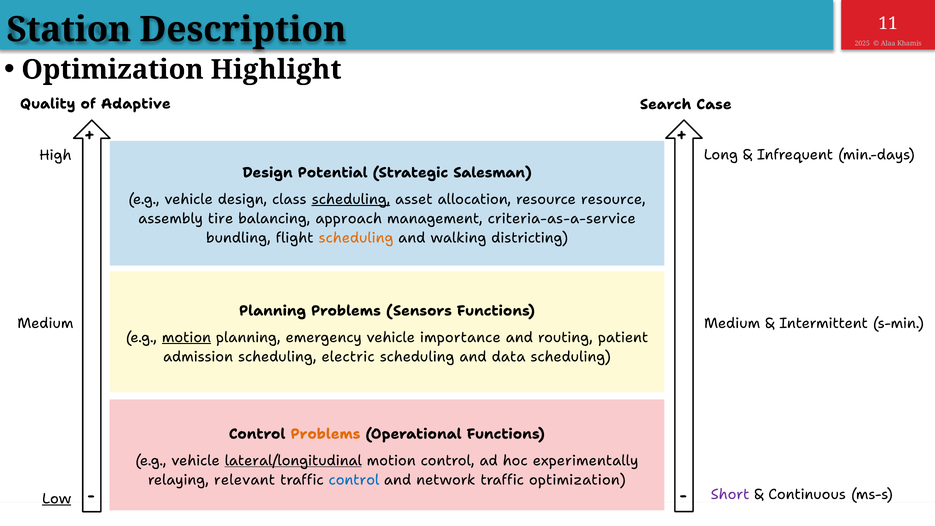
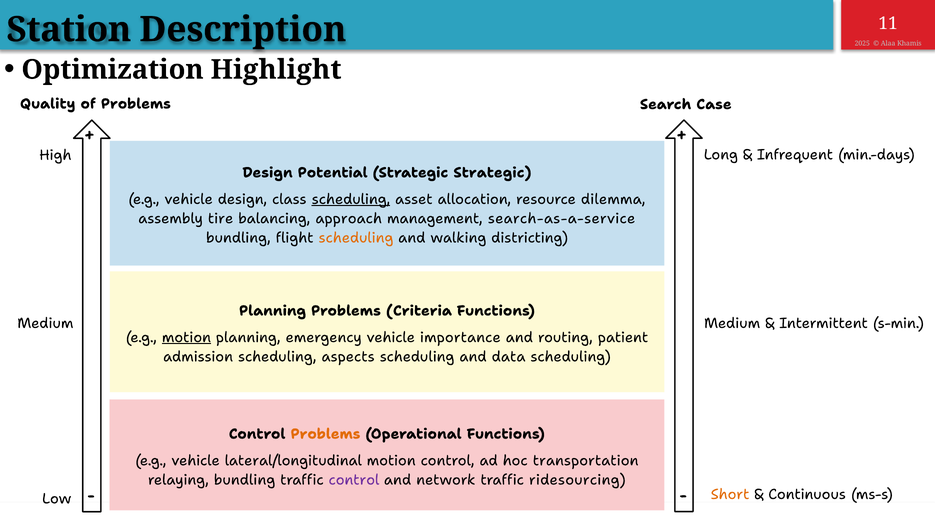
of Adaptive: Adaptive -> Problems (136, 104)
Strategic Salesman: Salesman -> Strategic (492, 173)
resource resource: resource -> dilemma (613, 199)
criteria-as-a-service: criteria-as-a-service -> search-as-a-service (562, 218)
Sensors: Sensors -> Criteria (419, 311)
electric: electric -> aspects (348, 357)
lateral/longitudinal underline: present -> none (293, 460)
experimentally: experimentally -> transportation (586, 460)
relaying relevant: relevant -> bundling (245, 480)
control colour: blue -> purple (354, 480)
traffic optimization: optimization -> ridesourcing (577, 480)
Short colour: purple -> orange (730, 494)
Low underline: present -> none (57, 499)
